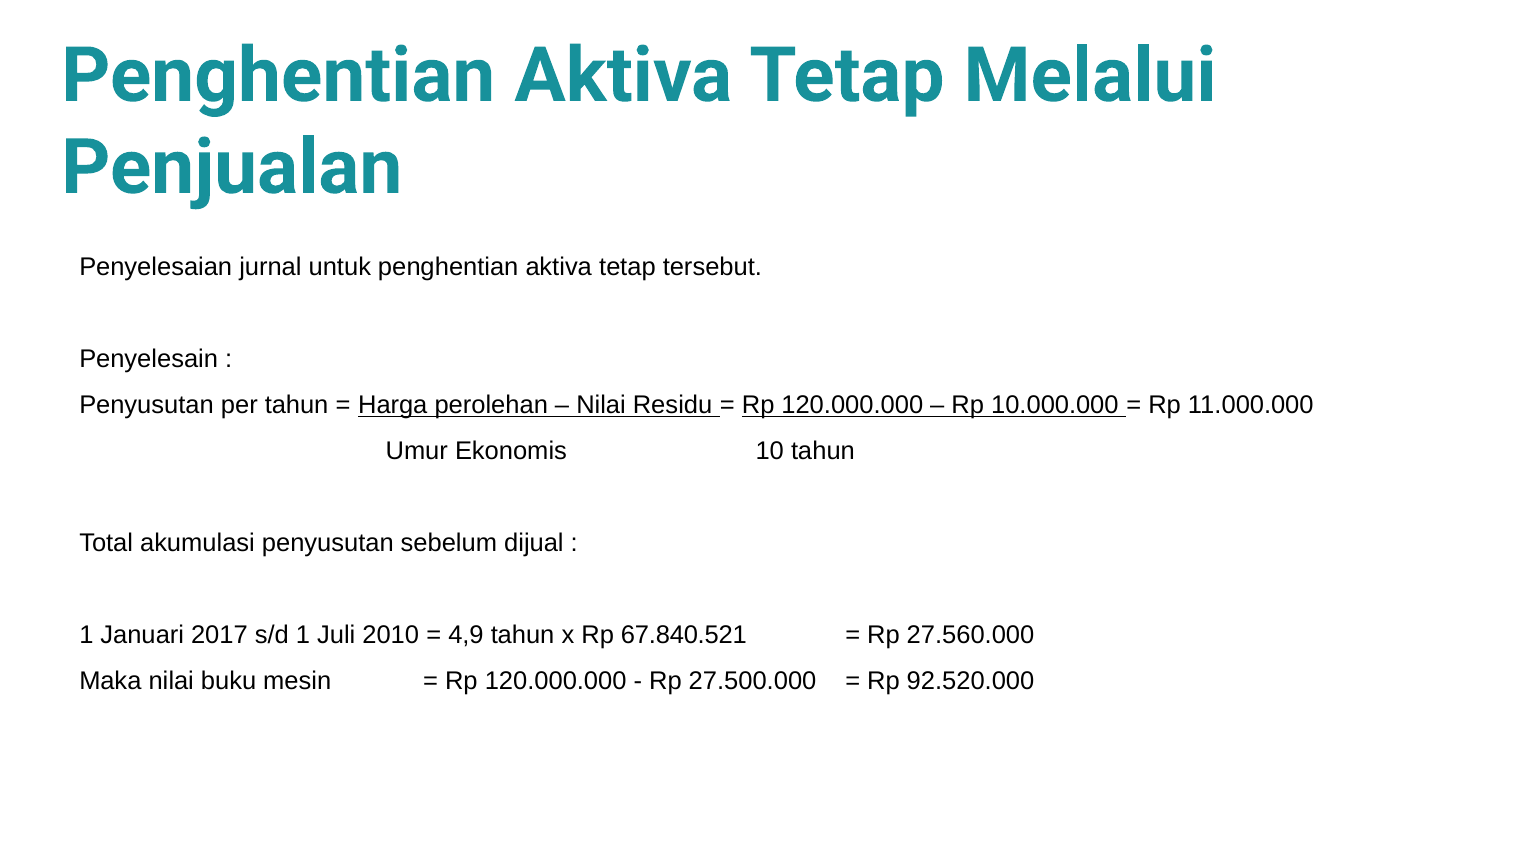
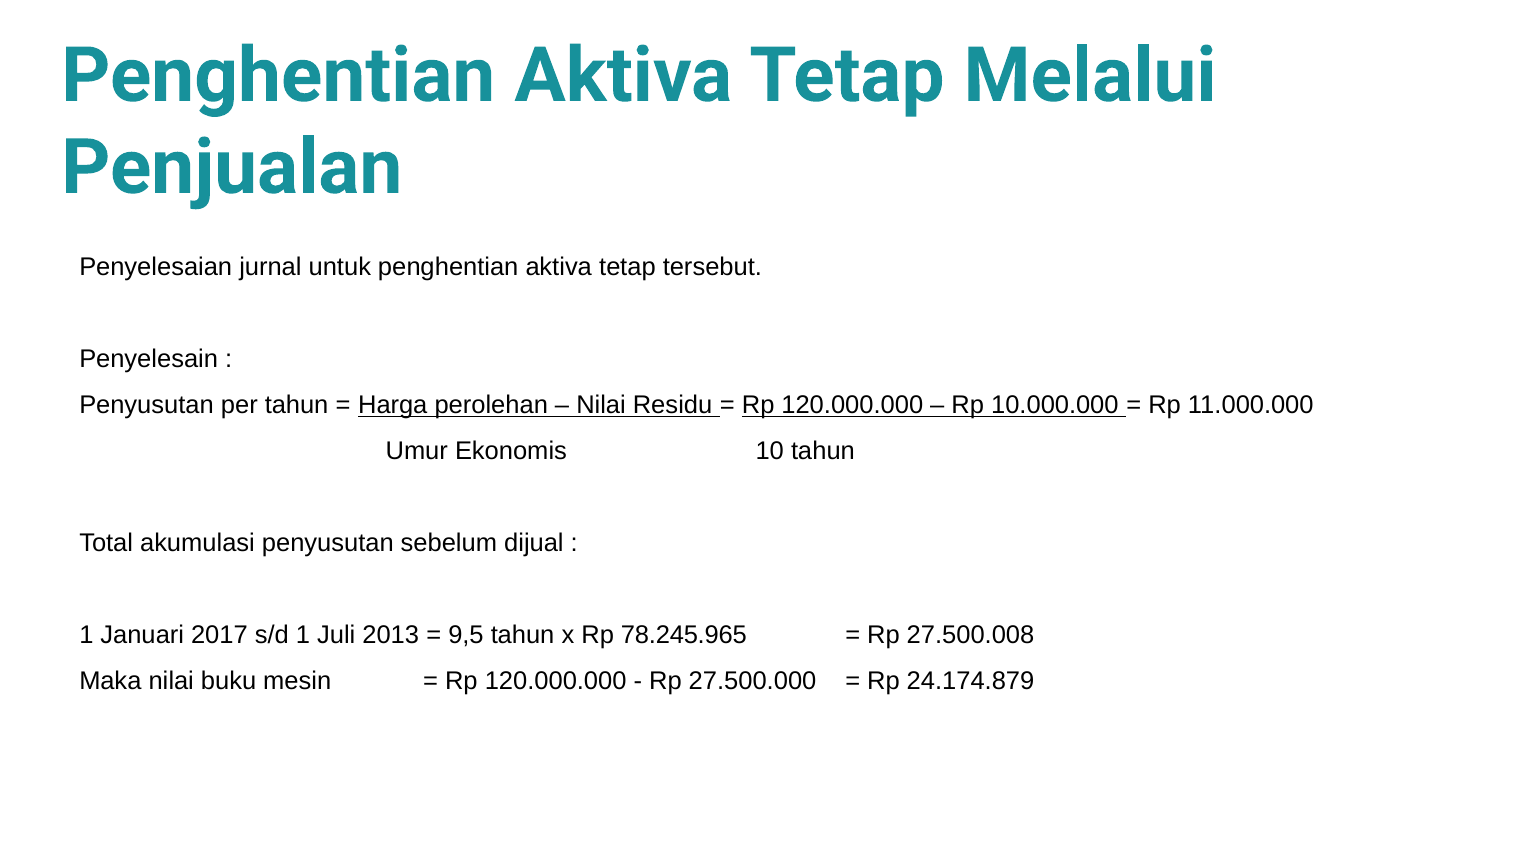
2010: 2010 -> 2013 (391, 635)
4,9: 4,9 -> 9,5 (466, 635)
67.840.521: 67.840.521 -> 78.245.965 (684, 635)
27.560.000: 27.560.000 -> 27.500.008 (971, 635)
92.520.000: 92.520.000 -> 24.174.879 (971, 681)
